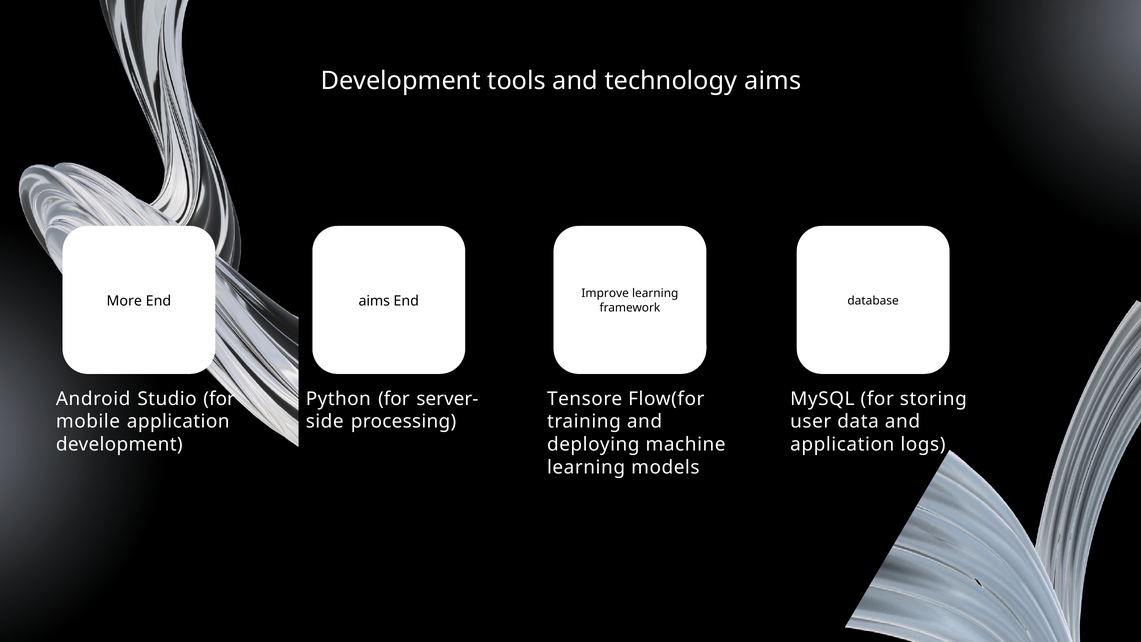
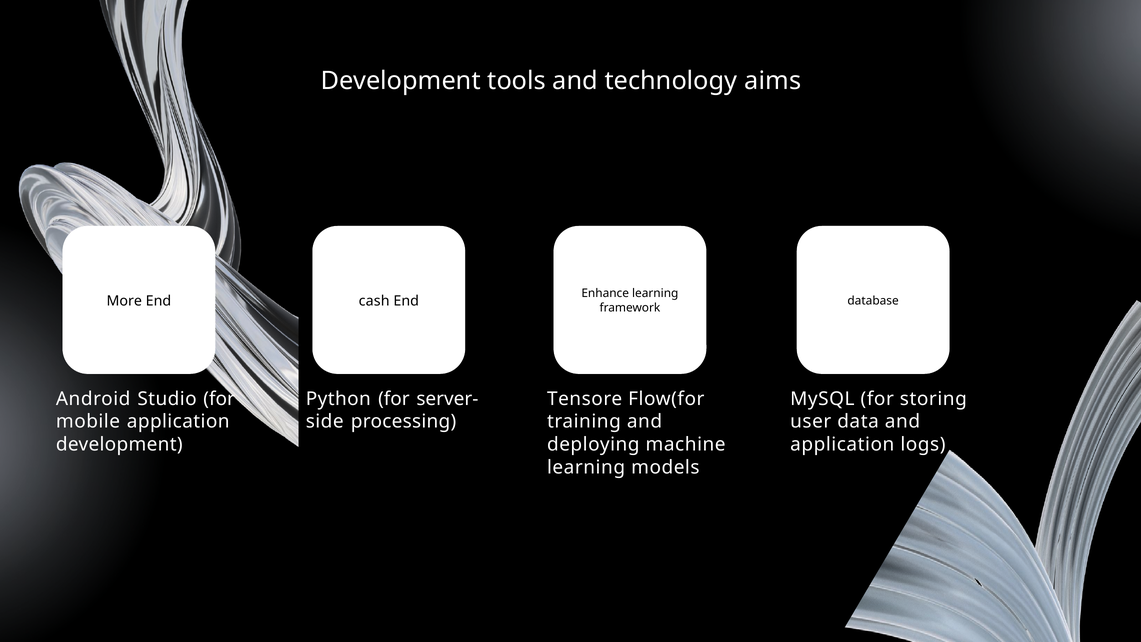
Improve: Improve -> Enhance (605, 293)
aims: aims -> cash (374, 301)
